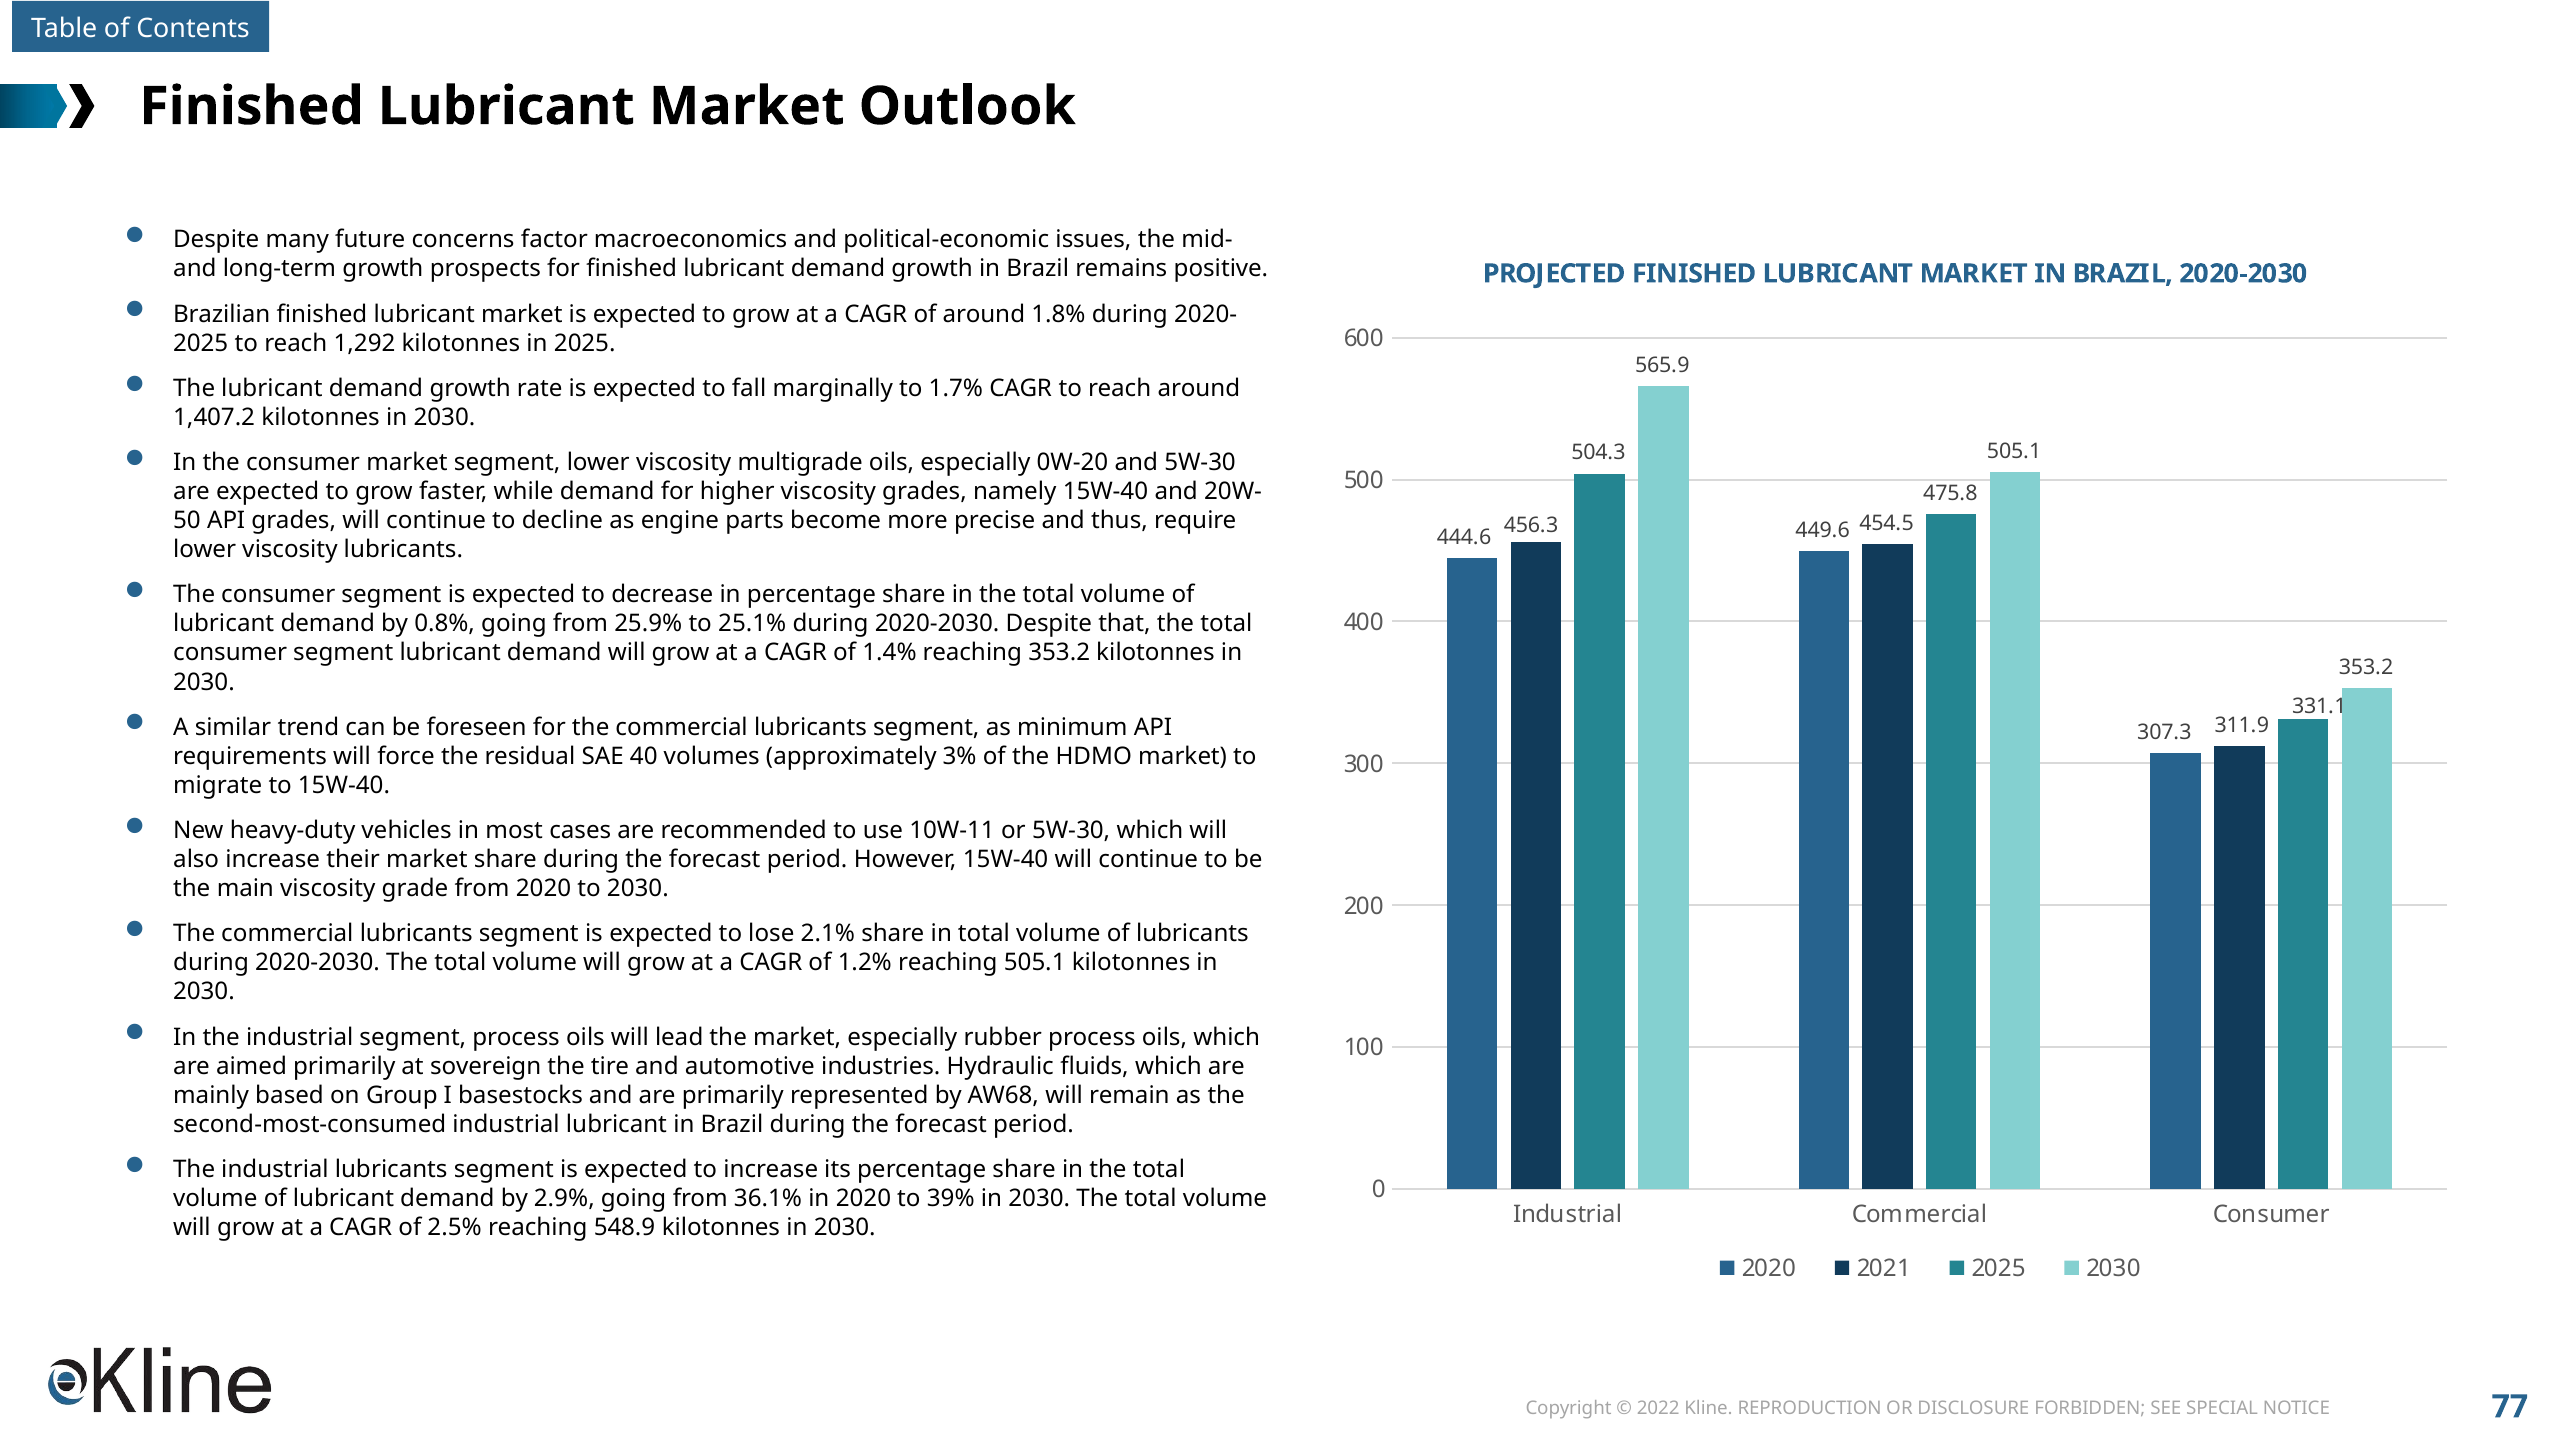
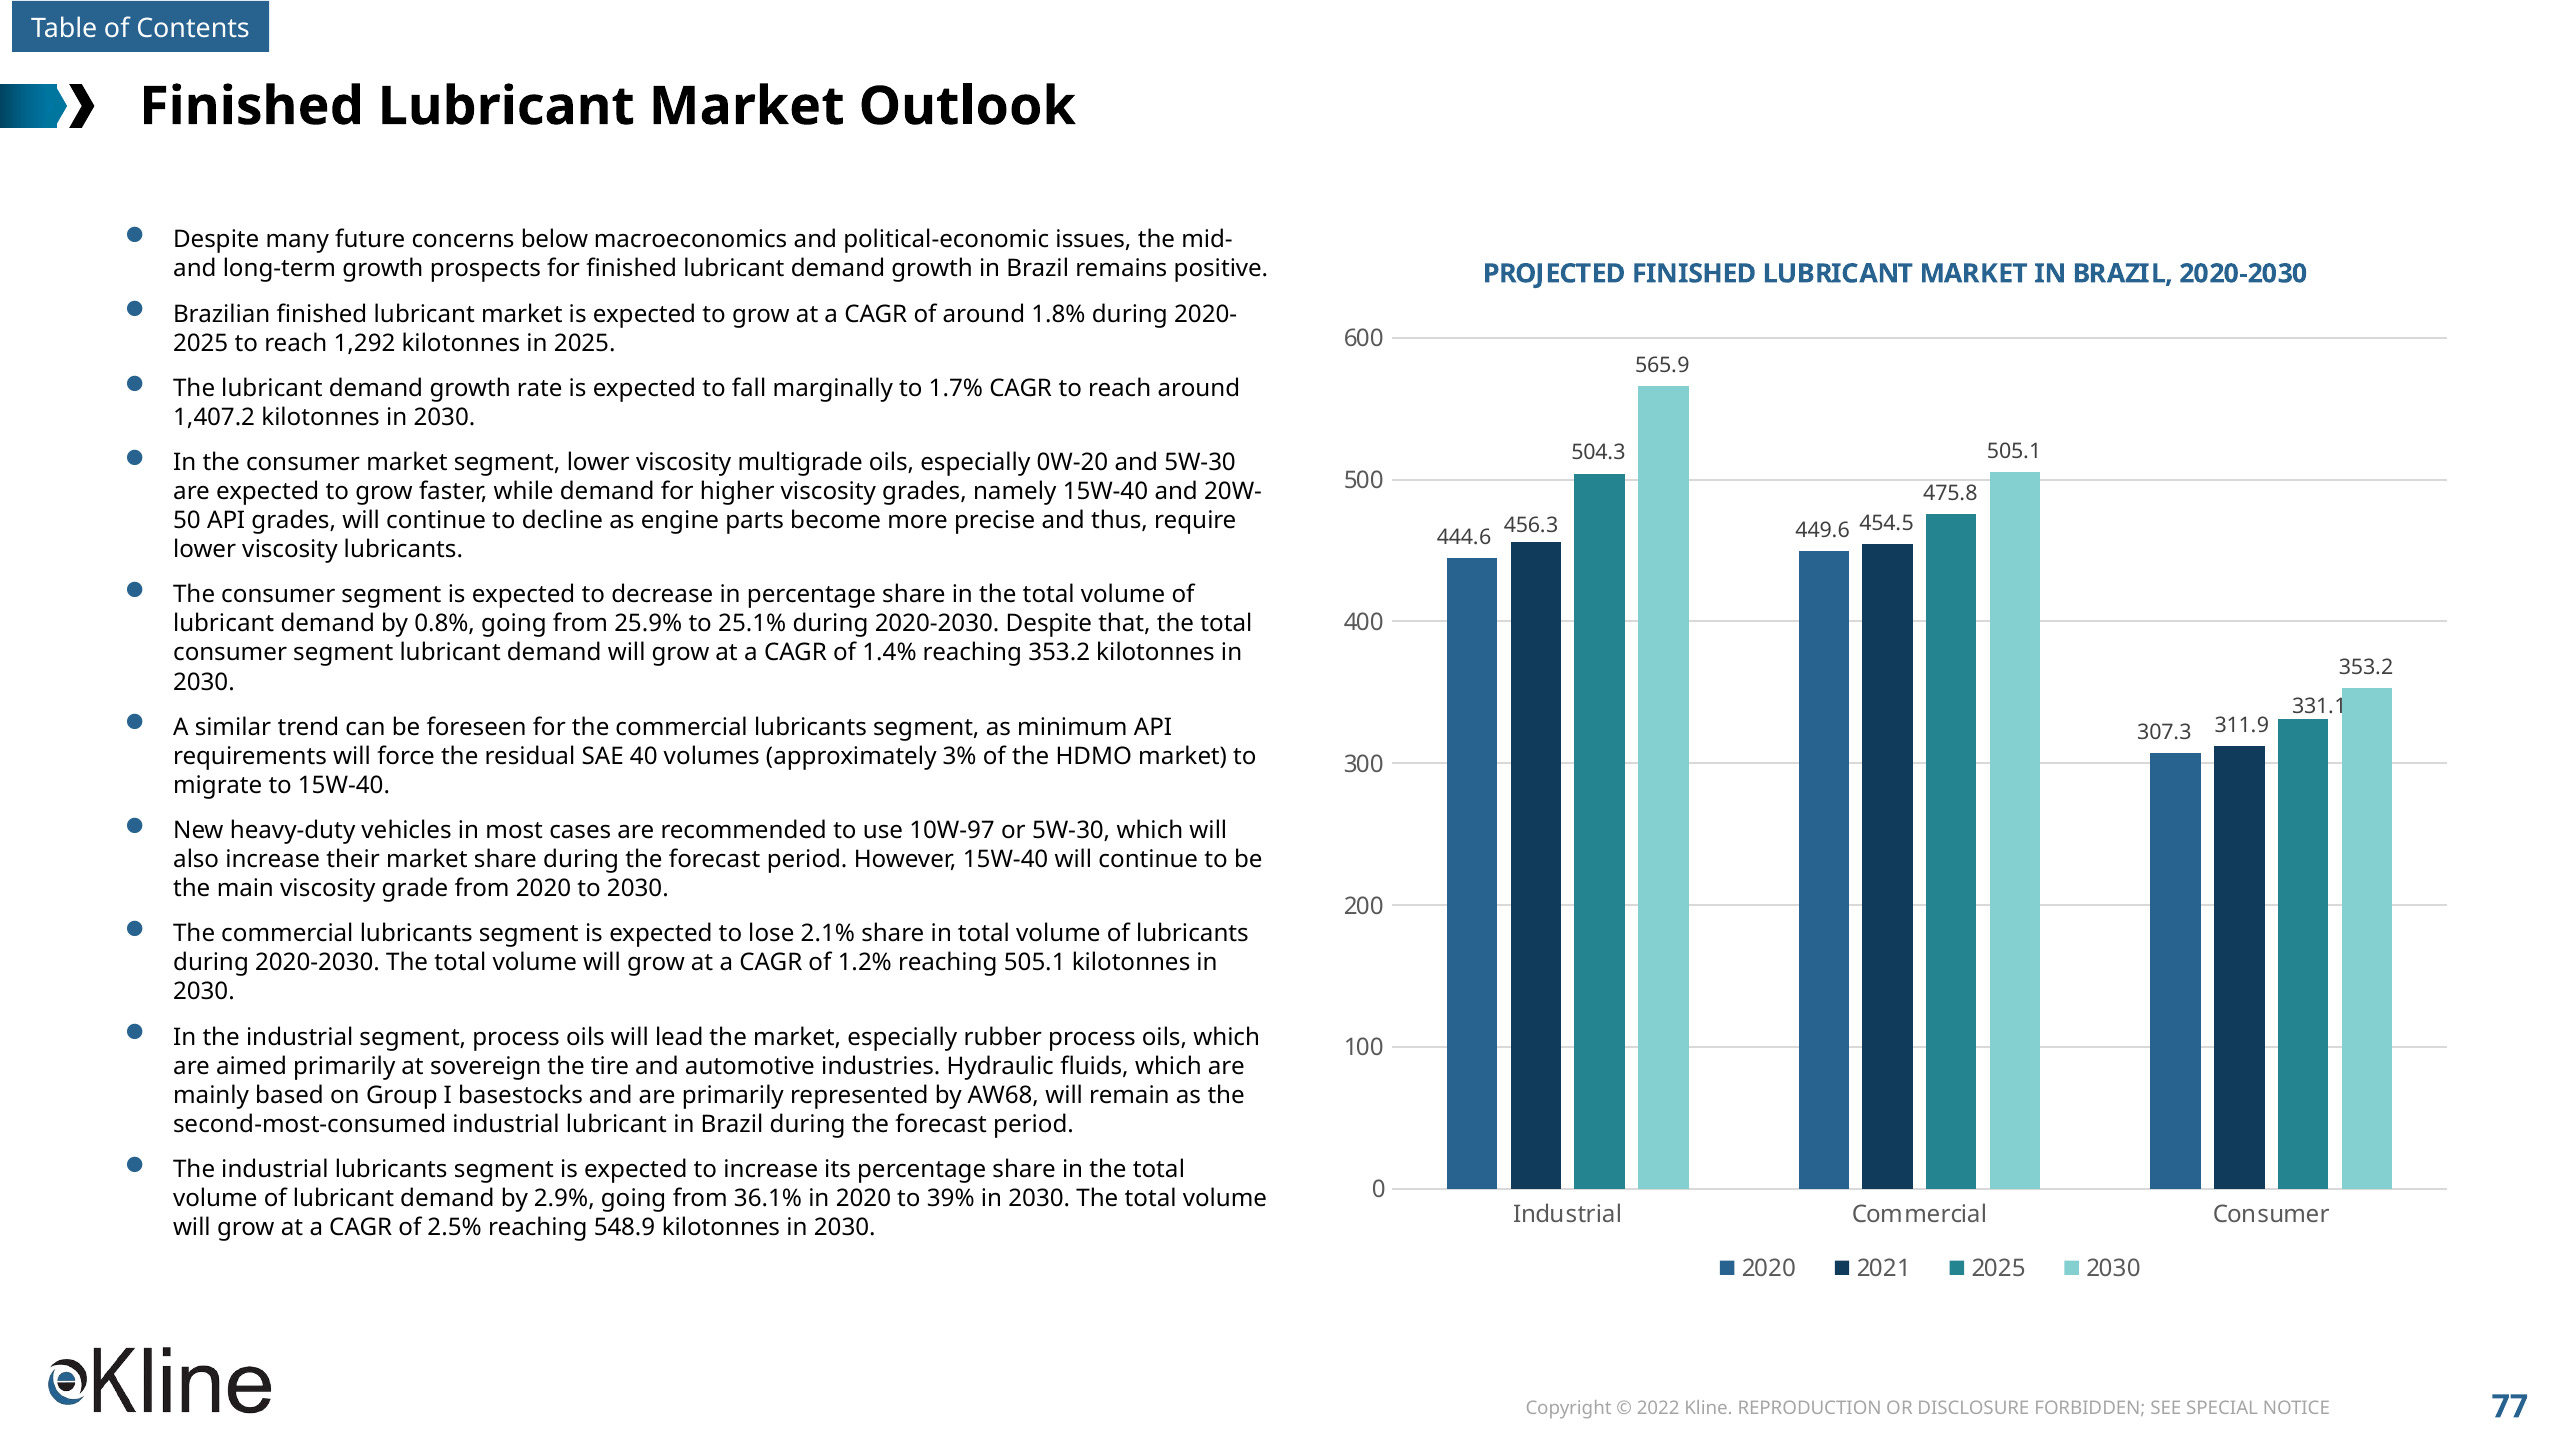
factor: factor -> below (554, 240)
10W-11: 10W-11 -> 10W-97 (952, 831)
